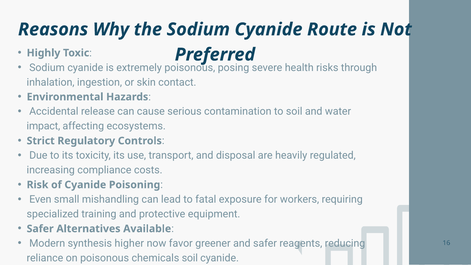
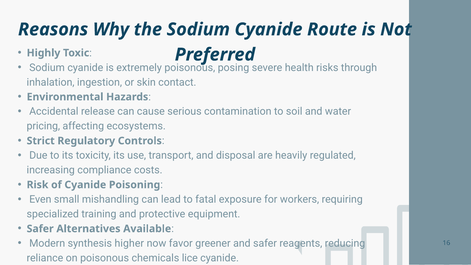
impact: impact -> pricing (43, 126)
chemicals soil: soil -> lice (190, 258)
